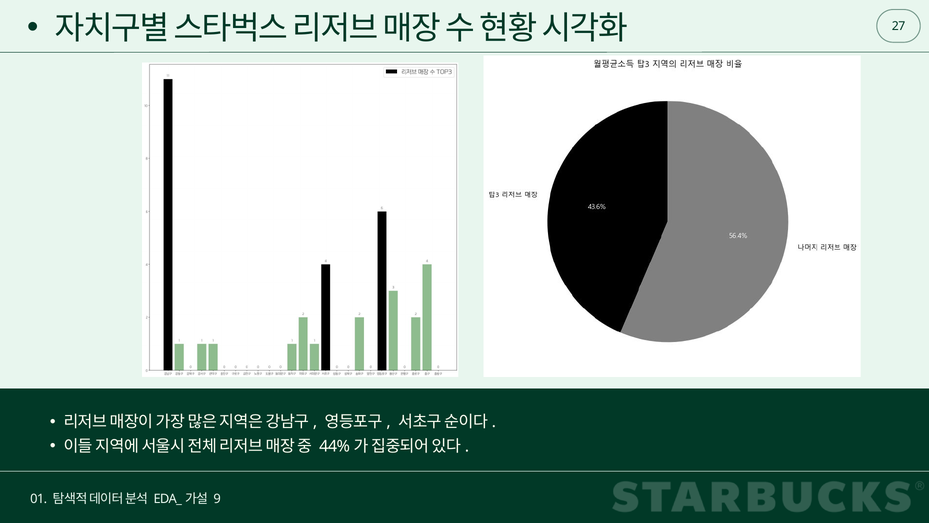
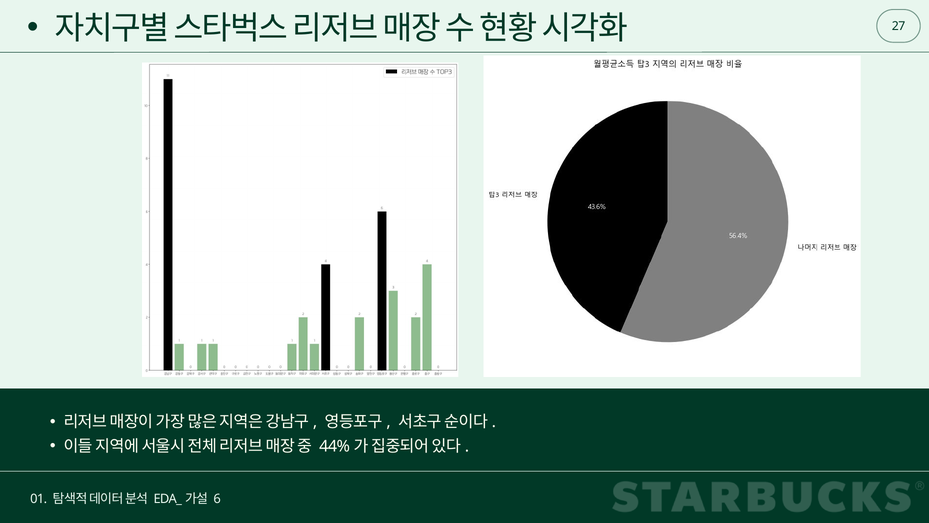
9: 9 -> 6 (217, 499)
